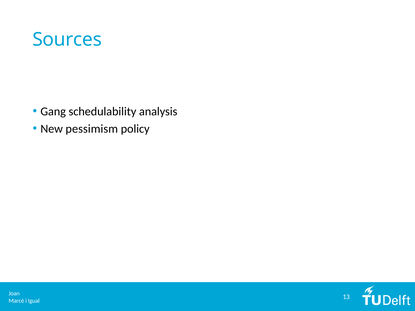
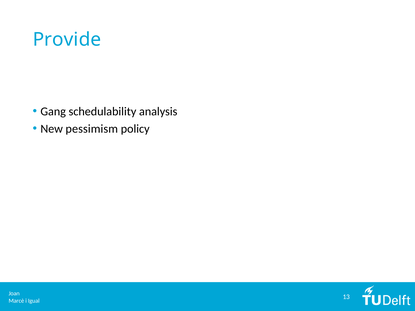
Sources: Sources -> Provide (67, 39)
